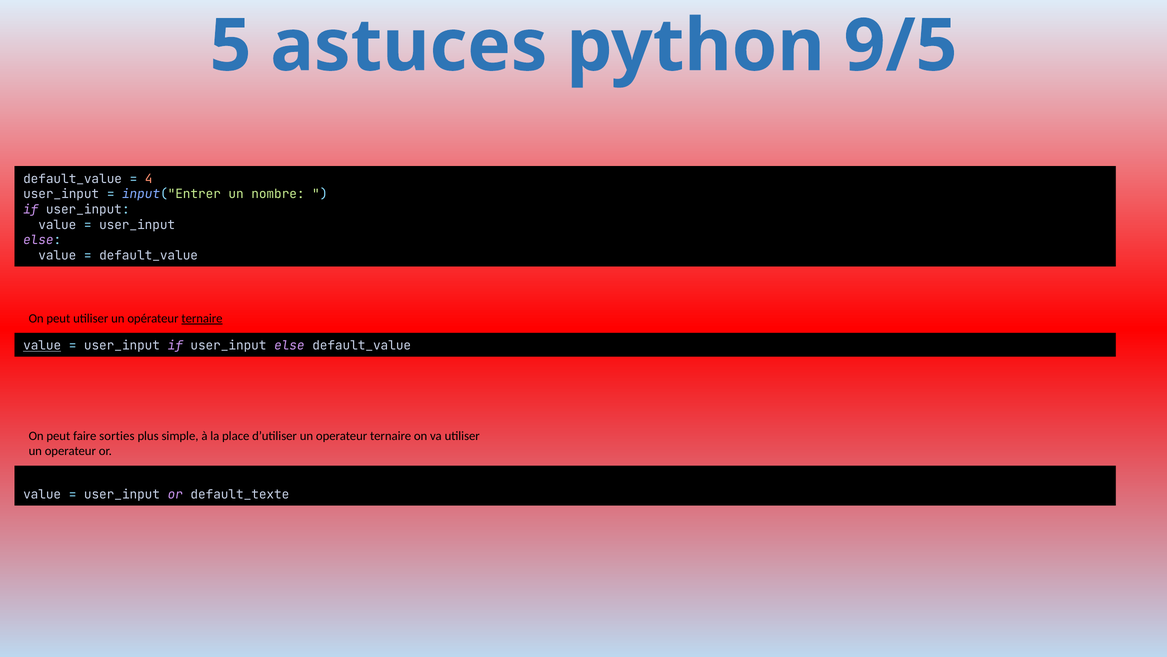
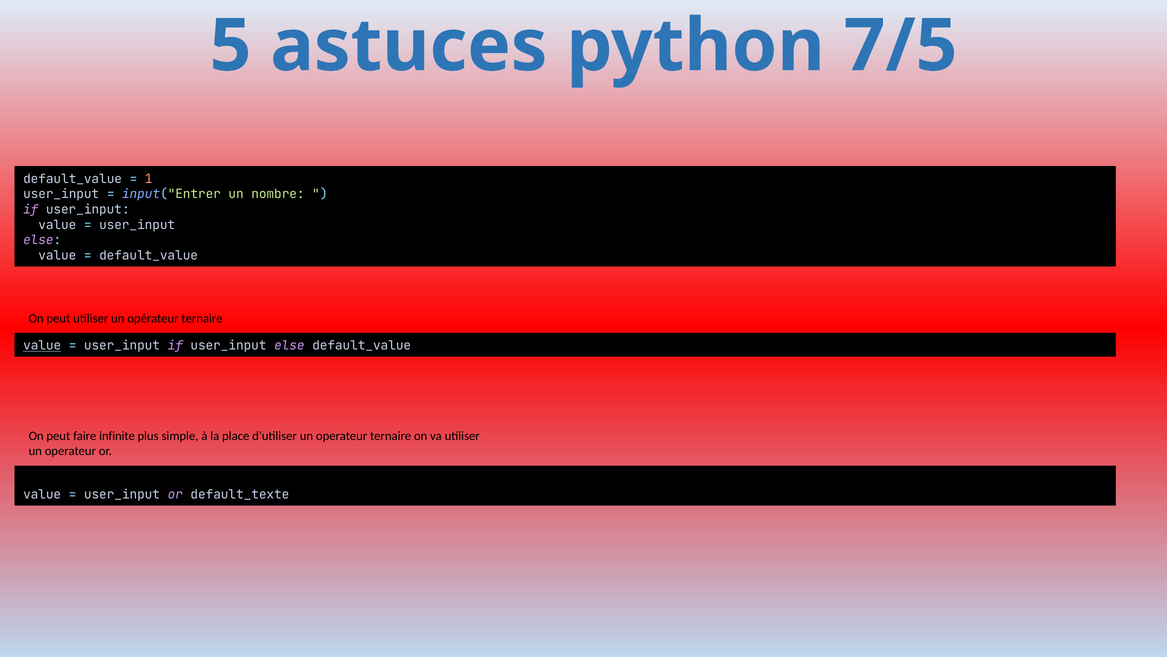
9/5: 9/5 -> 7/5 (901, 46)
4: 4 -> 1 (149, 179)
ternaire underline: present -> none (202, 318)
sorties: sorties -> infinite (117, 435)
